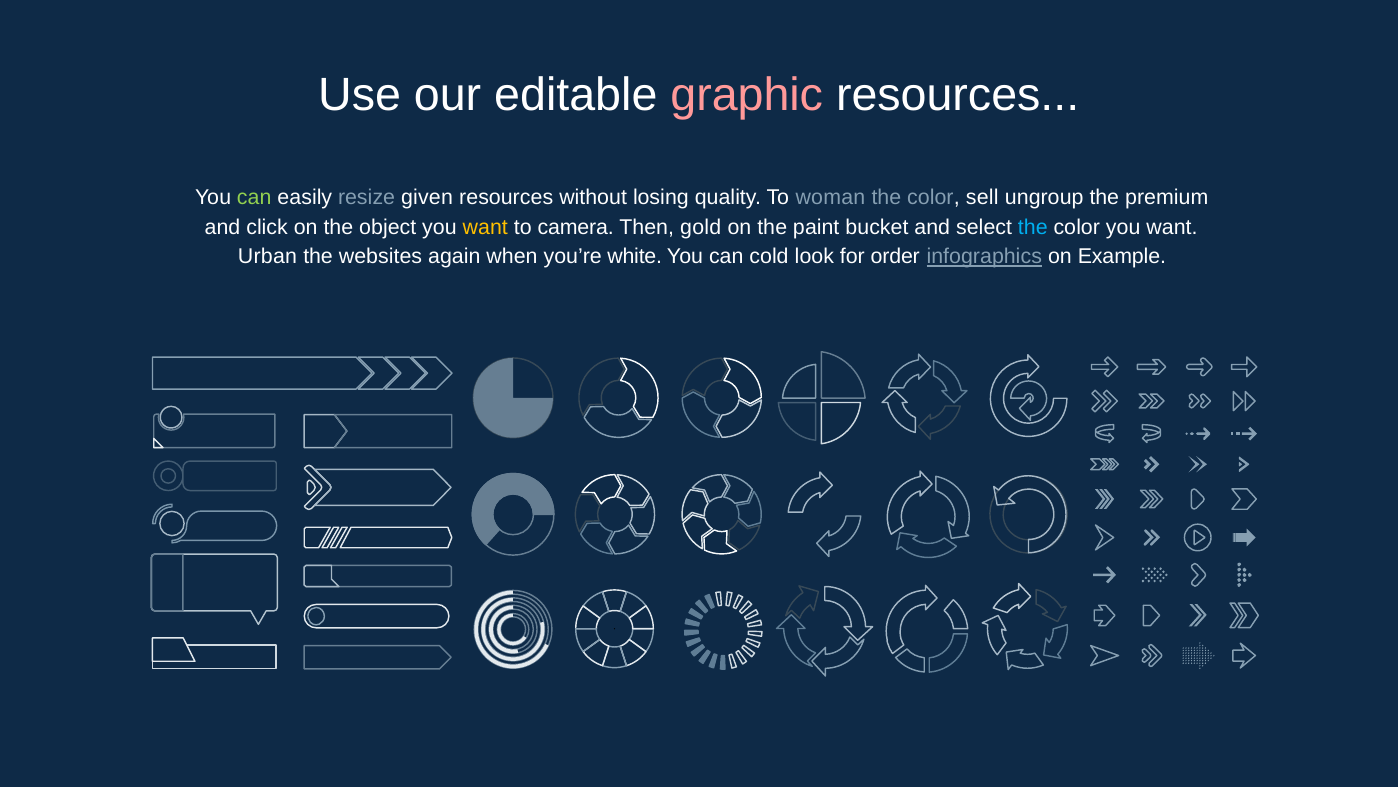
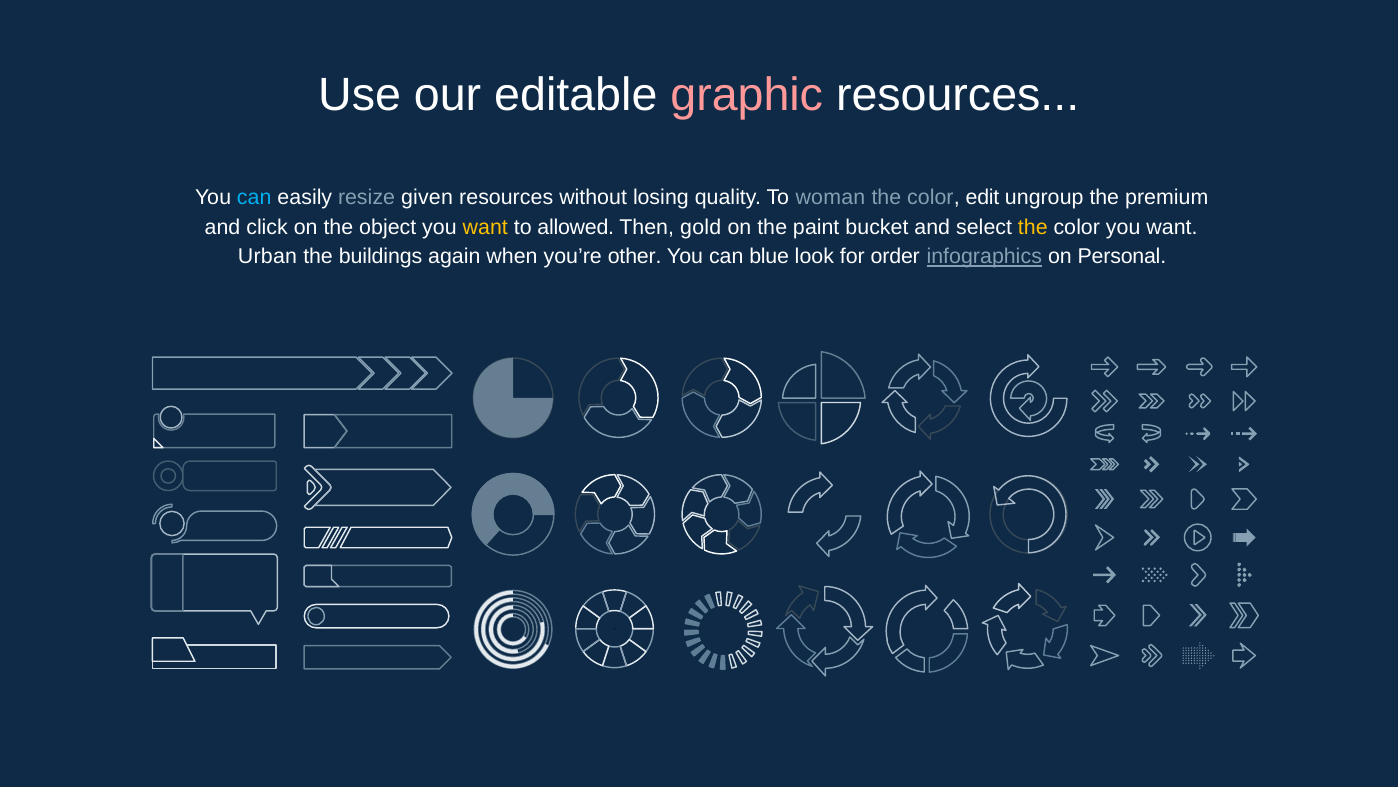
can colour: light green -> light blue (254, 198)
sell: sell -> edit (982, 198)
camera: camera -> allowed (576, 227)
the colour: light blue -> yellow (1033, 227)
websites: websites -> buildings (381, 256)
white: white -> other (635, 256)
cold: cold -> blue (769, 256)
Example: Example -> Personal (1122, 256)
